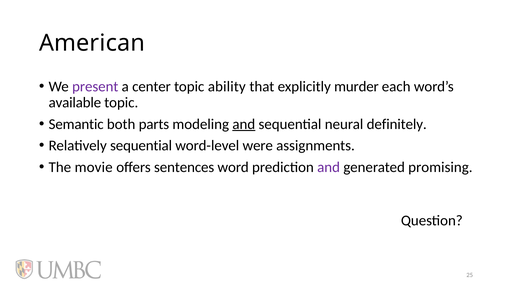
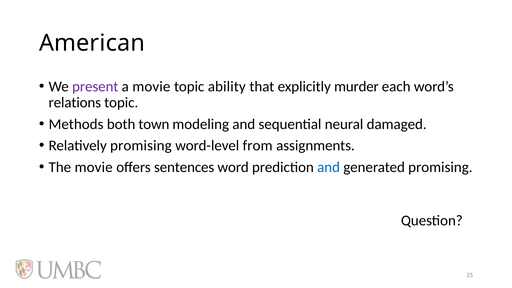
a center: center -> movie (151, 87)
available: available -> relations (75, 103)
Semantic: Semantic -> Methods (76, 124)
parts: parts -> town (154, 124)
and underline: present -> none (244, 124)
definitely: definitely -> damaged (397, 124)
Relatively sequential: sequential -> promising (141, 146)
were: were -> from (258, 146)
and colour: purple -> blue (329, 167)
